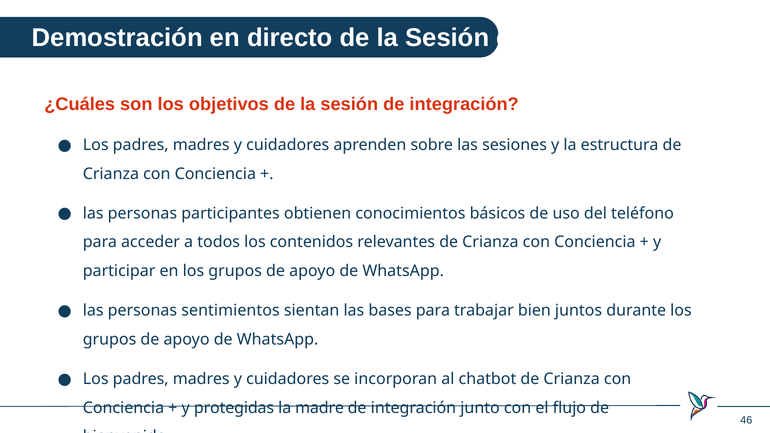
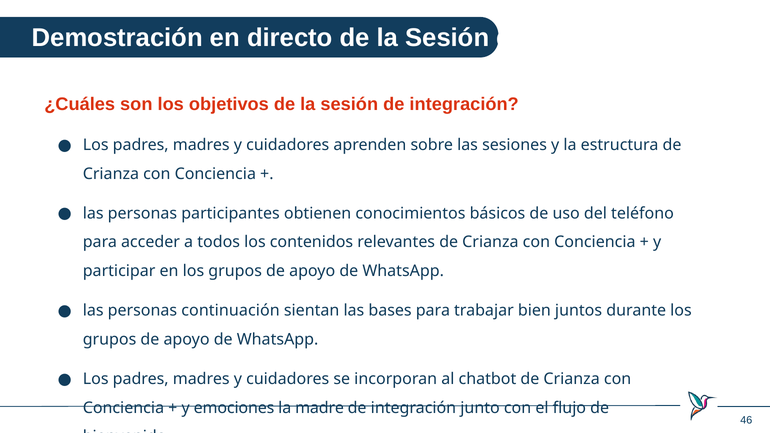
sentimientos: sentimientos -> continuación (231, 311)
protegidas: protegidas -> emociones (234, 408)
